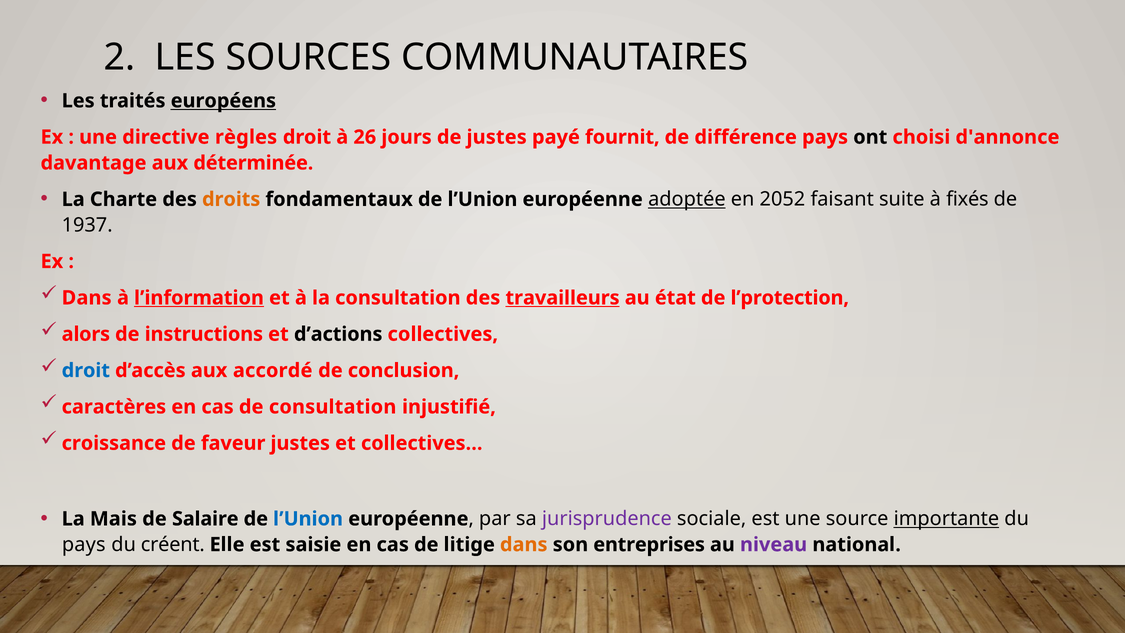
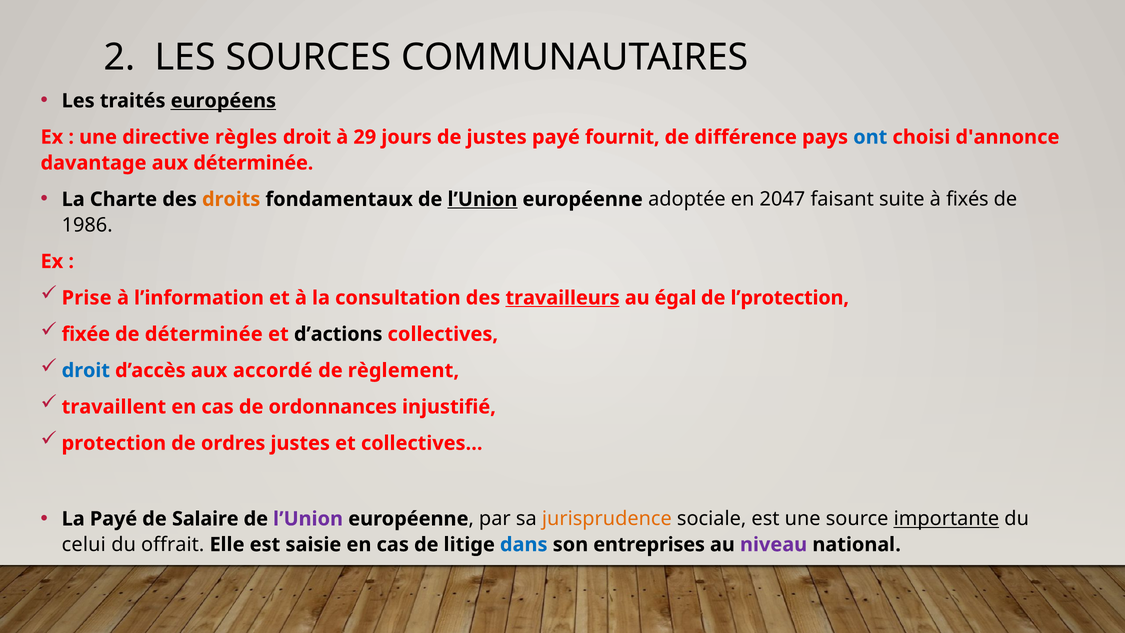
26: 26 -> 29 (365, 137)
ont colour: black -> blue (870, 137)
l’Union underline: none -> present (482, 199)
adoptée underline: present -> none (687, 199)
2052: 2052 -> 2047 (782, 199)
1937: 1937 -> 1986 (87, 225)
Dans: Dans -> Prise (87, 298)
l’information underline: present -> none (199, 298)
état: état -> égal (675, 298)
alors: alors -> fixée (86, 334)
de instructions: instructions -> déterminée (204, 334)
conclusion: conclusion -> règlement (403, 370)
caractères: caractères -> travaillent (114, 407)
de consultation: consultation -> ordonnances (333, 407)
croissance: croissance -> protection (114, 443)
faveur: faveur -> ordres (233, 443)
La Mais: Mais -> Payé (114, 519)
l’Union colour: blue -> purple (308, 519)
jurisprudence colour: purple -> orange (607, 519)
pays: pays -> celui (84, 544)
créent: créent -> offrait (173, 544)
dans colour: orange -> blue (524, 544)
